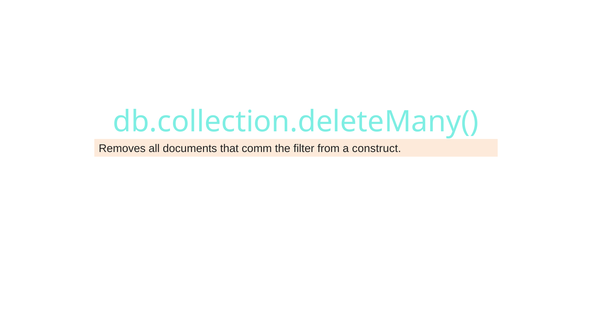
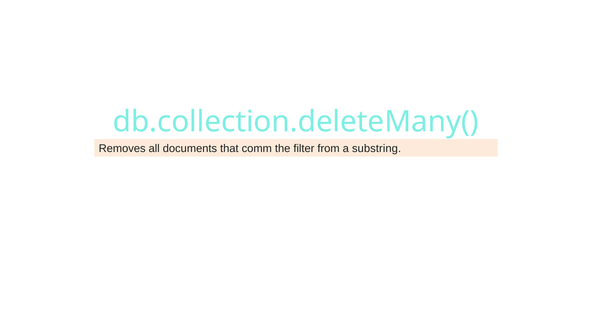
construct: construct -> substring (377, 149)
